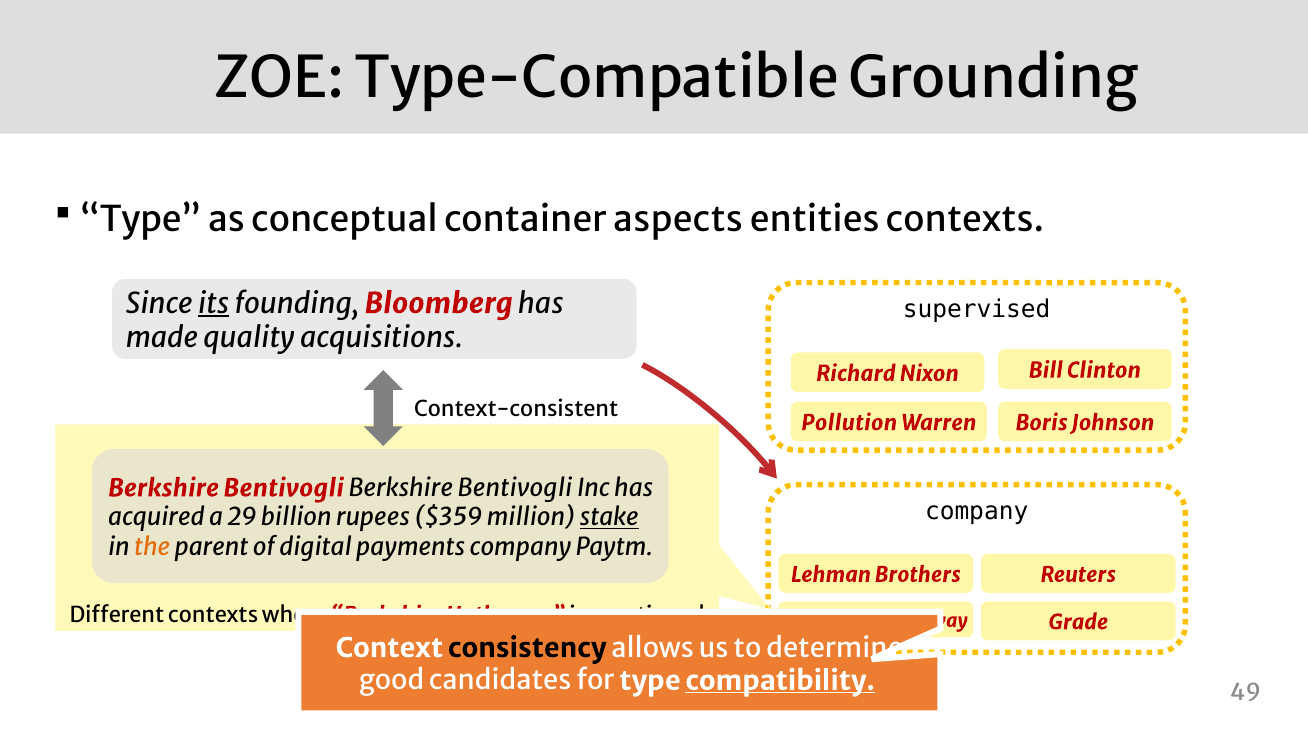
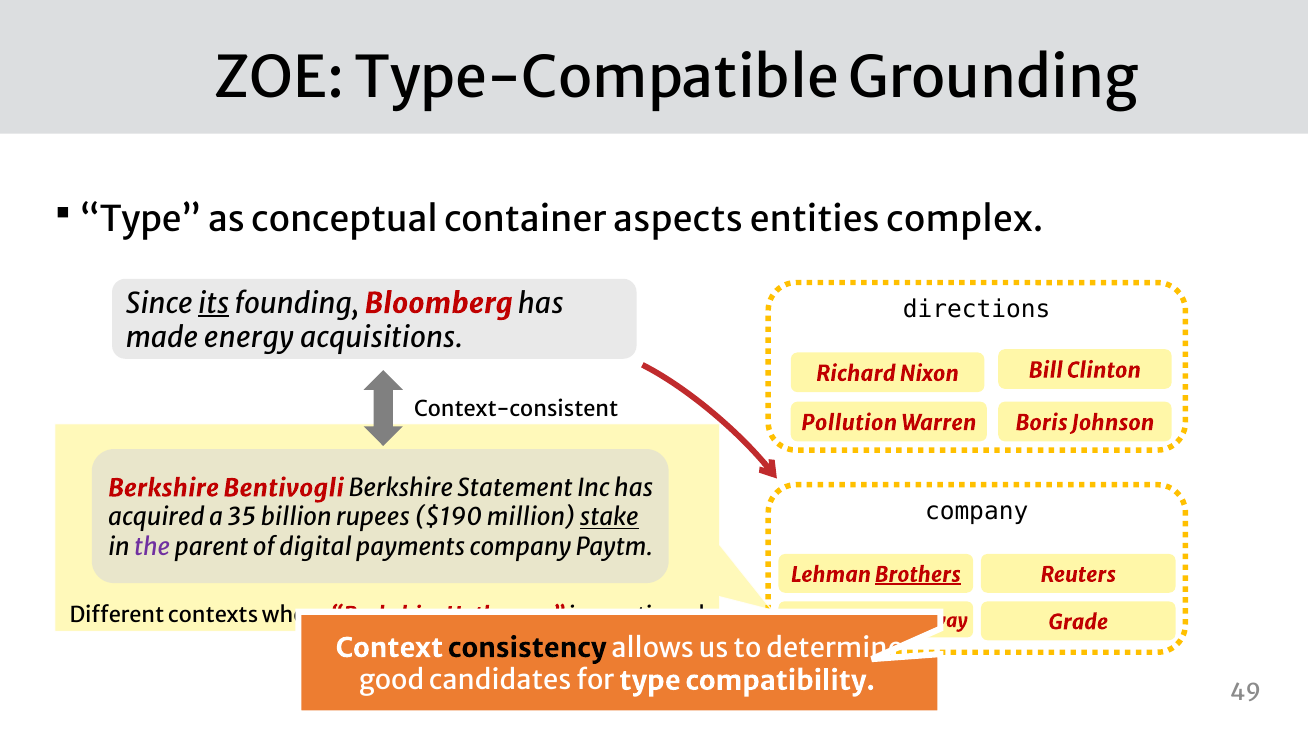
entities contexts: contexts -> complex (965, 220)
supervised: supervised -> directions (977, 309)
quality: quality -> energy (249, 338)
Bentivogli: Bentivogli -> Statement (515, 488)
29: 29 -> 35 (242, 518)
$359: $359 -> $190 (448, 518)
the colour: orange -> purple (152, 547)
Brothers underline: none -> present (918, 575)
compatibility underline: present -> none (780, 681)
